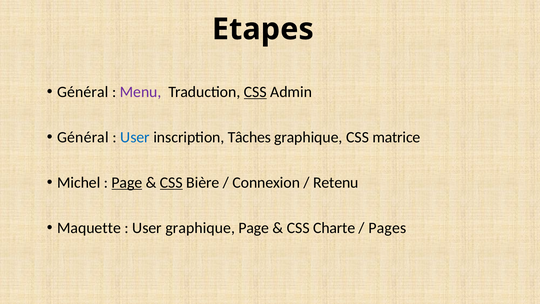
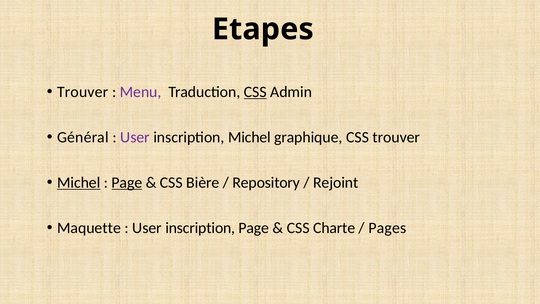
Général: Général -> Trouver (83, 92)
User colour: blue -> purple (135, 137)
inscription Tâches: Tâches -> Michel (249, 137)
CSS matrice: matrice -> trouver (396, 137)
Michel underline: none -> present (79, 182)
CSS underline: present -> none (171, 182)
Connexion: Connexion -> Repository (266, 182)
Retenu: Retenu -> Rejoint (336, 182)
graphique: graphique -> inscription (200, 228)
